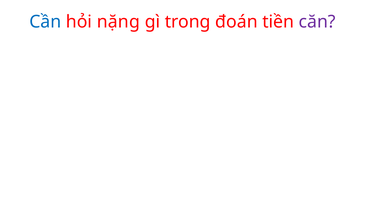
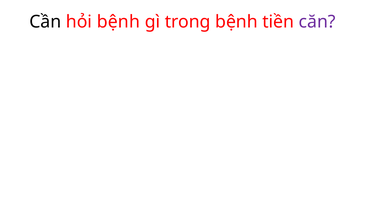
Cần colour: blue -> black (45, 22)
hỏi nặng: nặng -> bệnh (118, 22)
trong đoán: đoán -> bệnh (236, 22)
